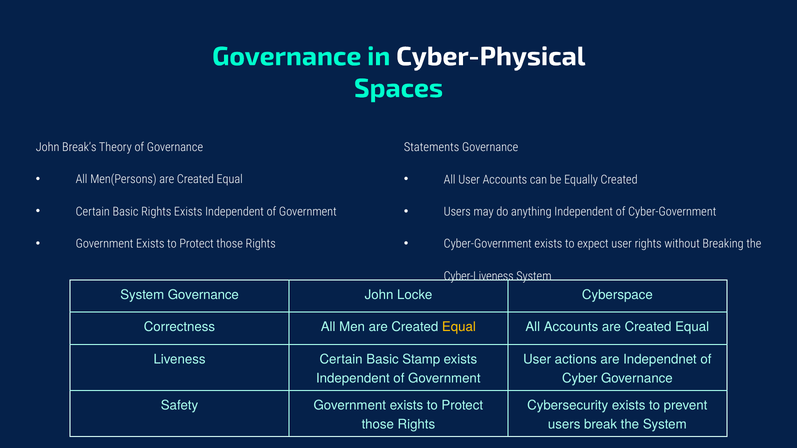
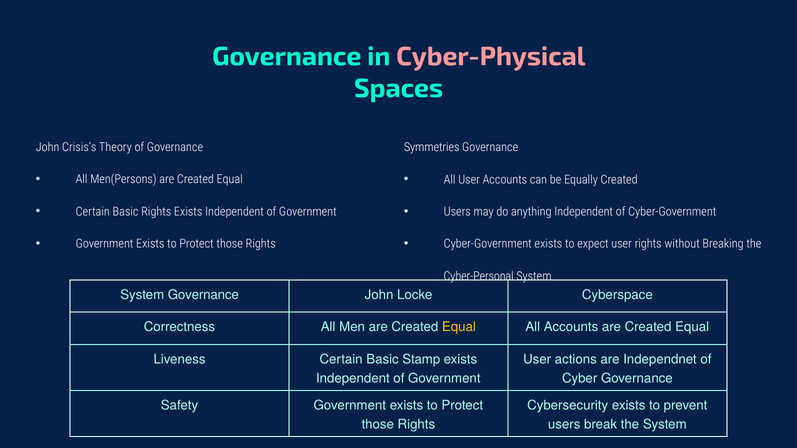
Cyber-Physical colour: white -> pink (491, 57)
Break’s: Break’s -> Crisis’s (79, 147)
Statements: Statements -> Symmetries (432, 148)
Cyber-Liveness: Cyber-Liveness -> Cyber-Personal (479, 276)
